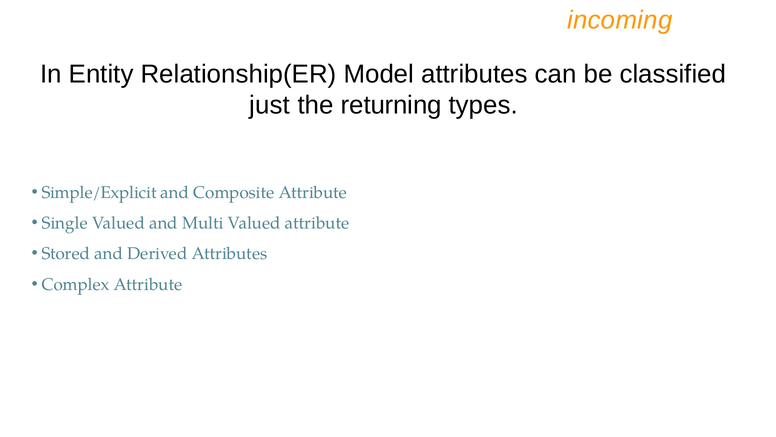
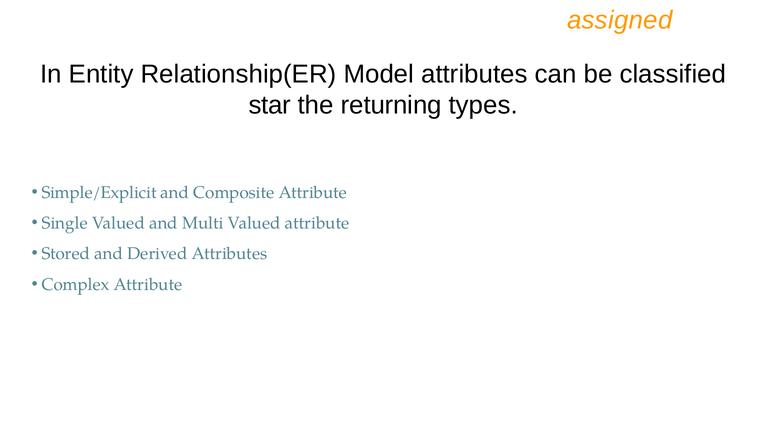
incoming: incoming -> assigned (620, 20)
just: just -> star (270, 105)
